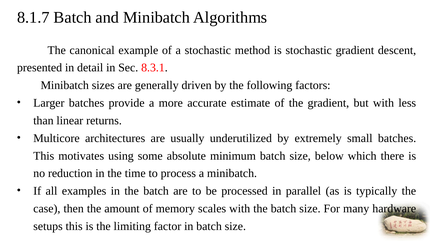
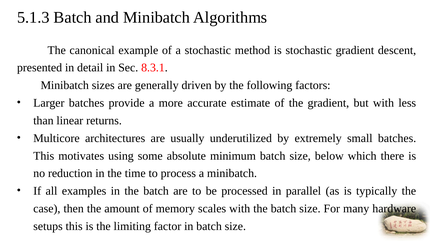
8.1.7: 8.1.7 -> 5.1.3 (33, 18)
